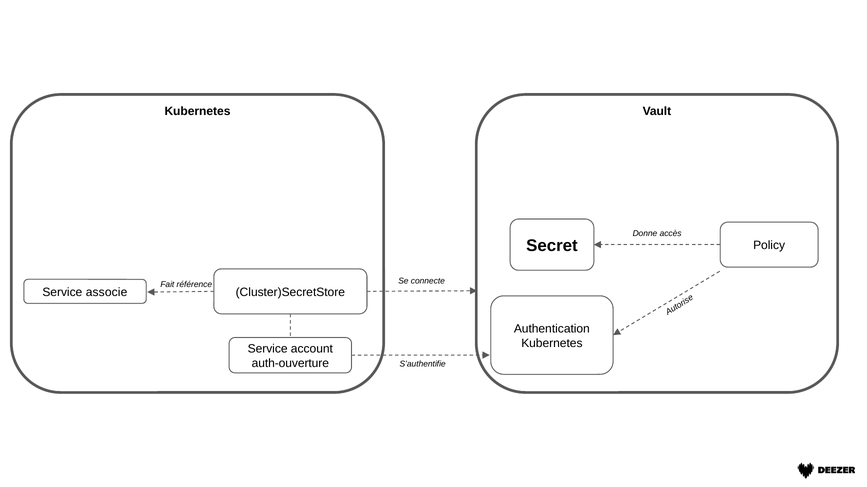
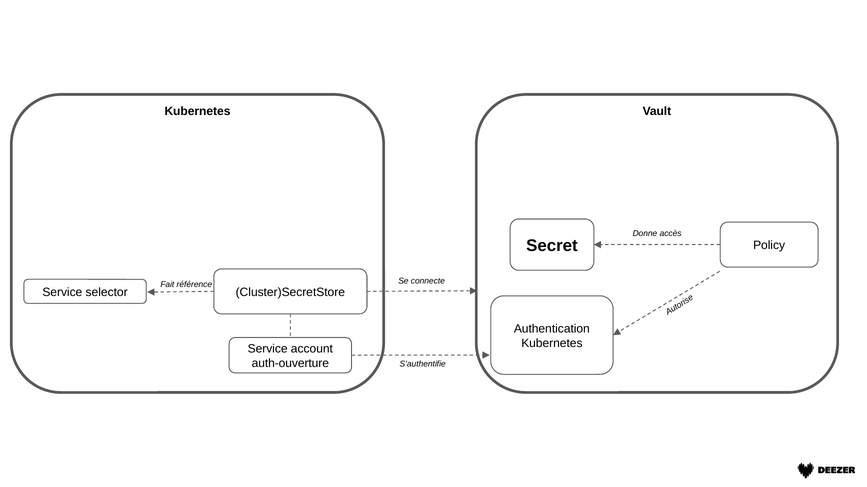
associe: associe -> selector (107, 293)
